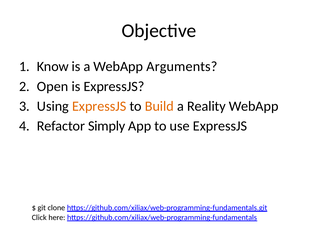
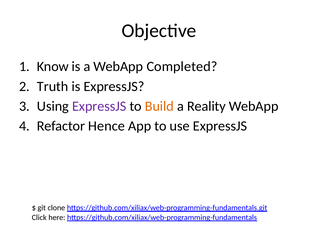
Arguments: Arguments -> Completed (182, 67)
Open: Open -> Truth (53, 87)
ExpressJS colour: orange -> purple (99, 106)
Simply: Simply -> Hence (107, 126)
